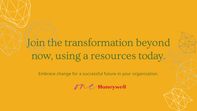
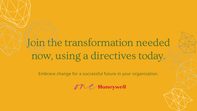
beyond: beyond -> needed (153, 42)
resources: resources -> directives (113, 55)
